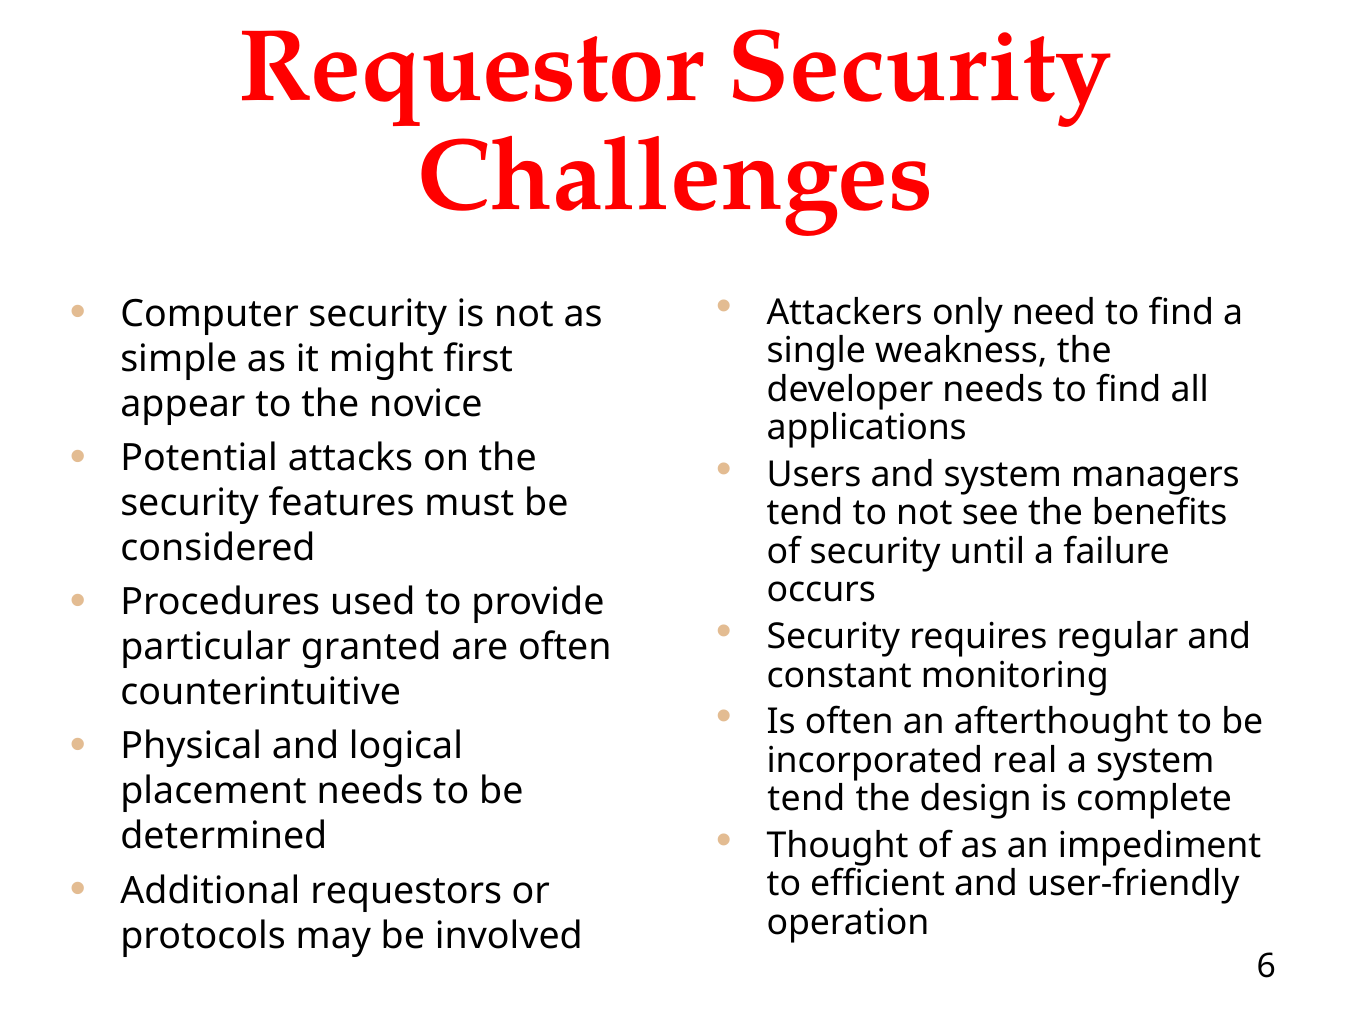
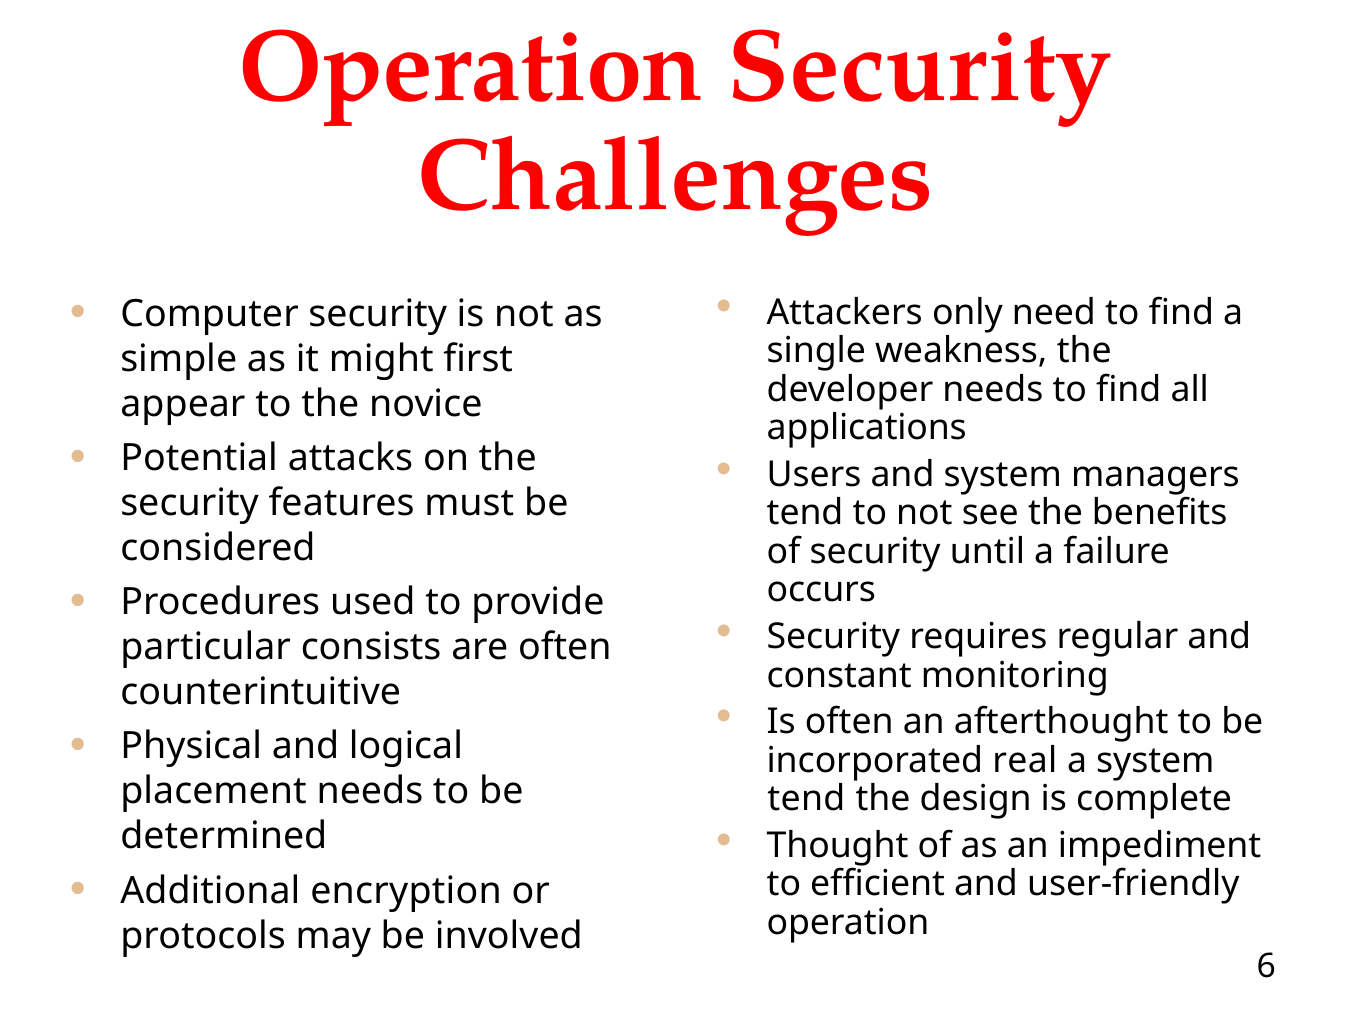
Requestor: Requestor -> Operation (471, 67)
granted: granted -> consists (371, 647)
requestors: requestors -> encryption (406, 890)
